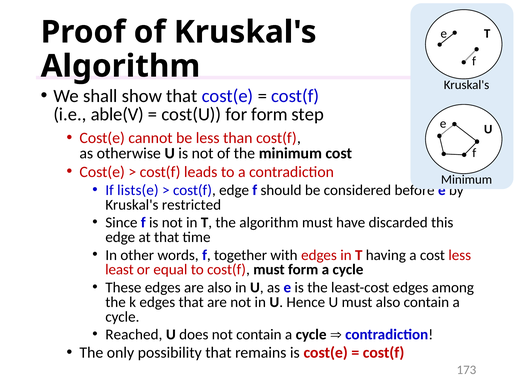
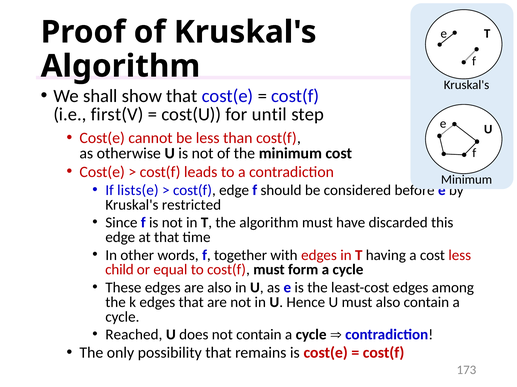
able(V: able(V -> first(V (117, 114)
for form: form -> until (269, 114)
least: least -> child (119, 270)
